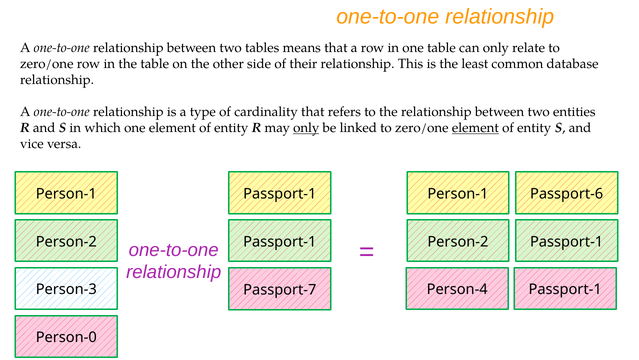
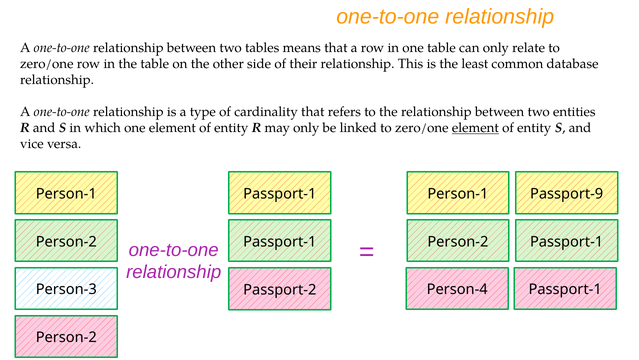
only underline: present -> none (306, 128)
Passport-6: Passport-6 -> Passport-9 (567, 193)
Passport-7: Passport-7 -> Passport-2 (280, 289)
Person-0: Person-0 -> Person-2 (66, 337)
